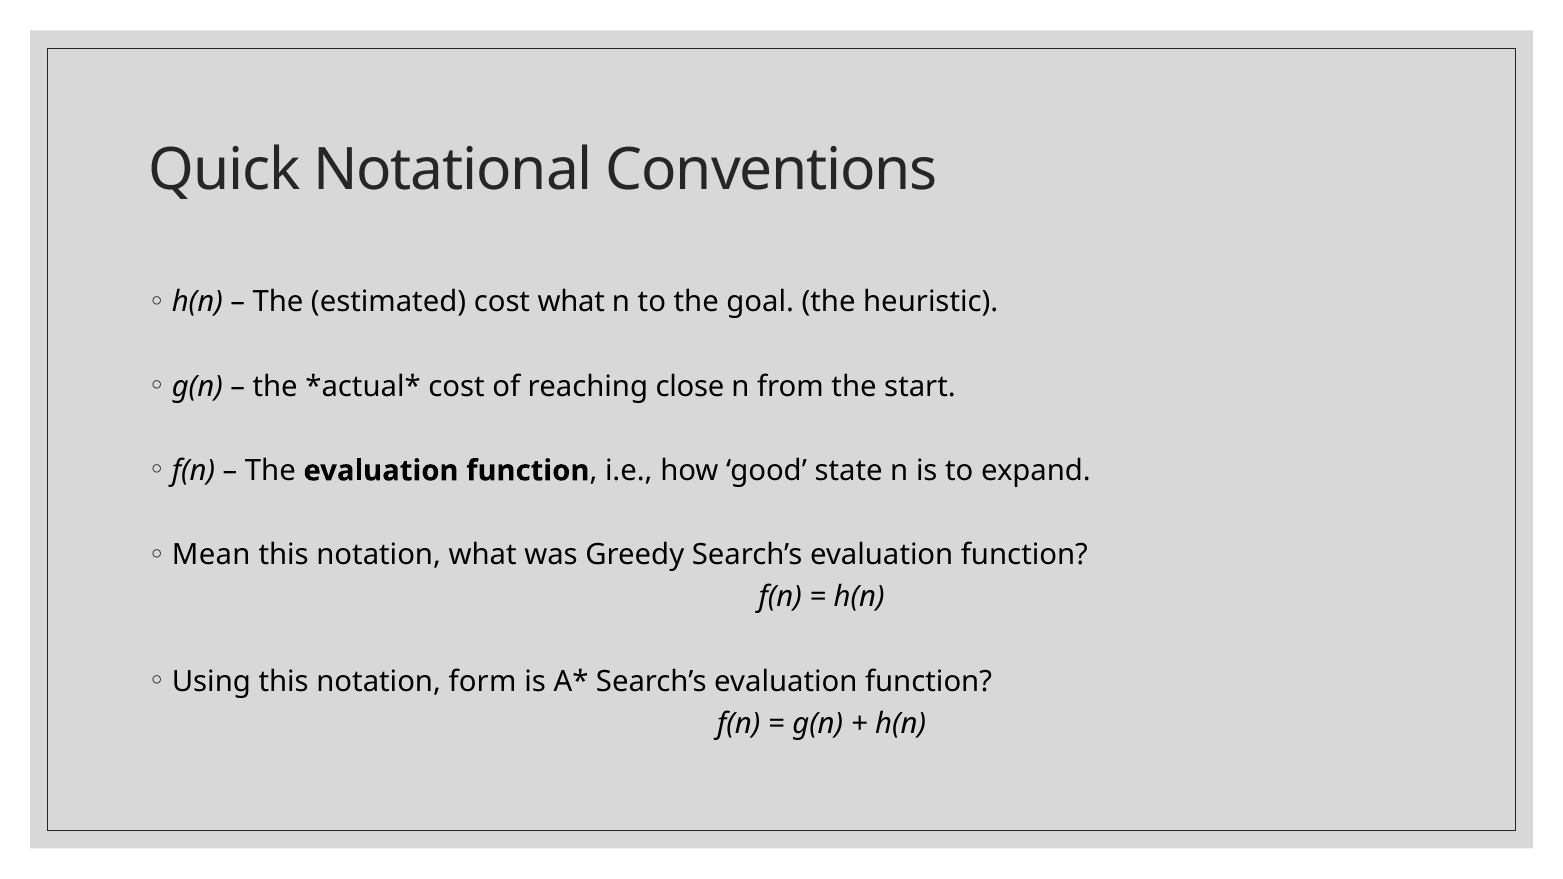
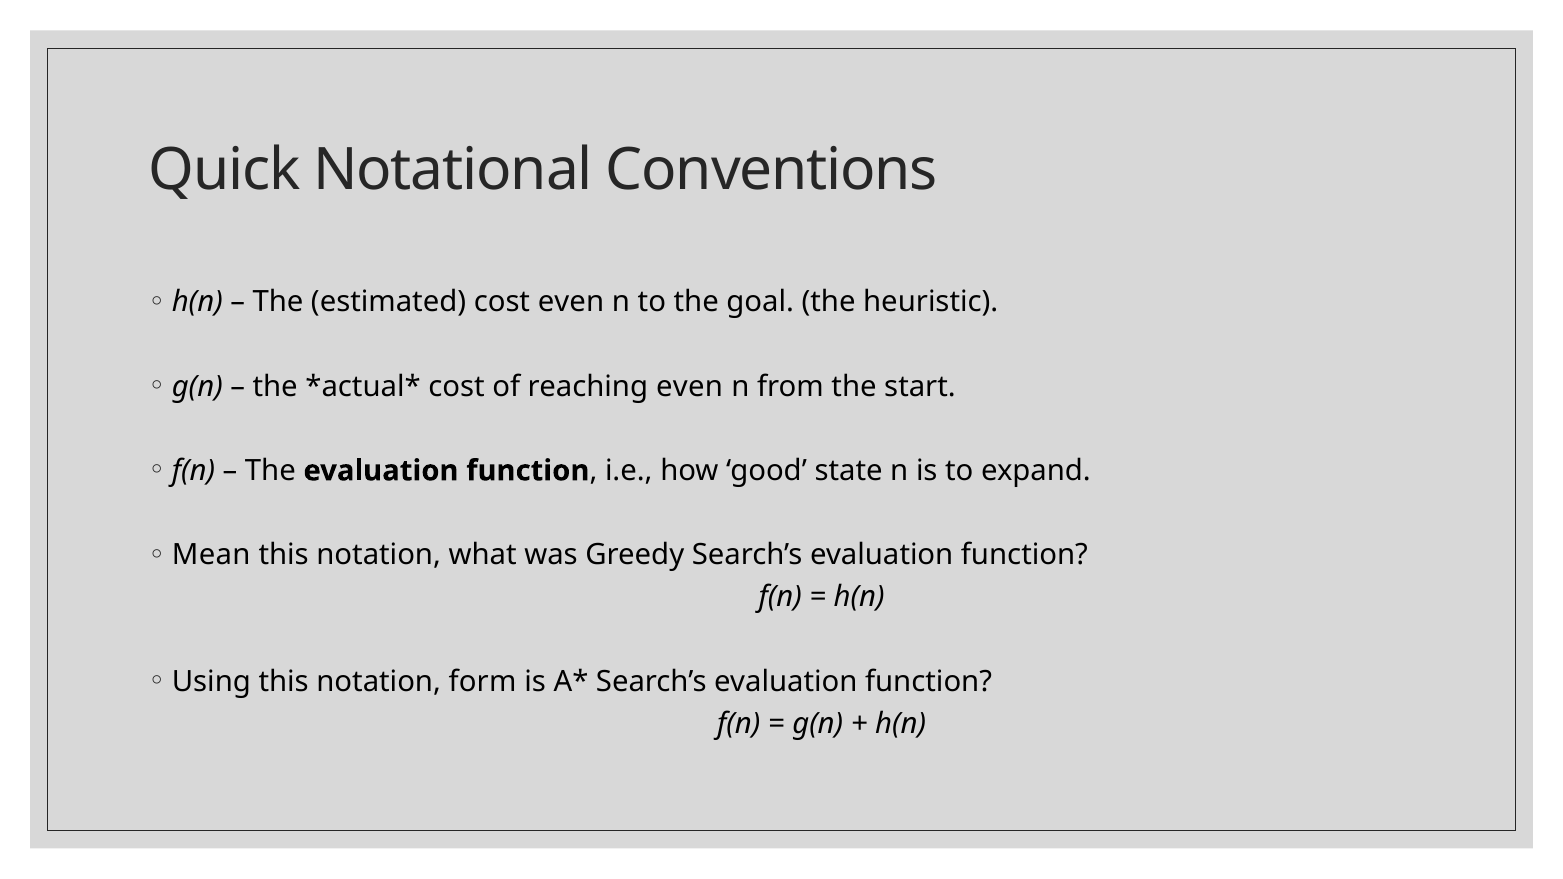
cost what: what -> even (571, 302)
reaching close: close -> even (690, 386)
